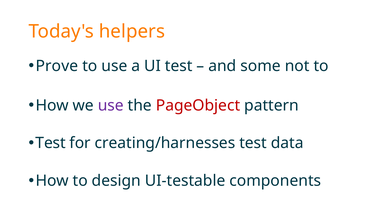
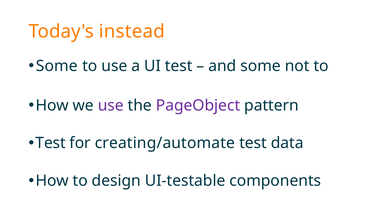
helpers: helpers -> instead (132, 31)
Prove: Prove -> Some (57, 66)
PageObject colour: red -> purple (198, 105)
creating/harnesses: creating/harnesses -> creating/automate (165, 143)
